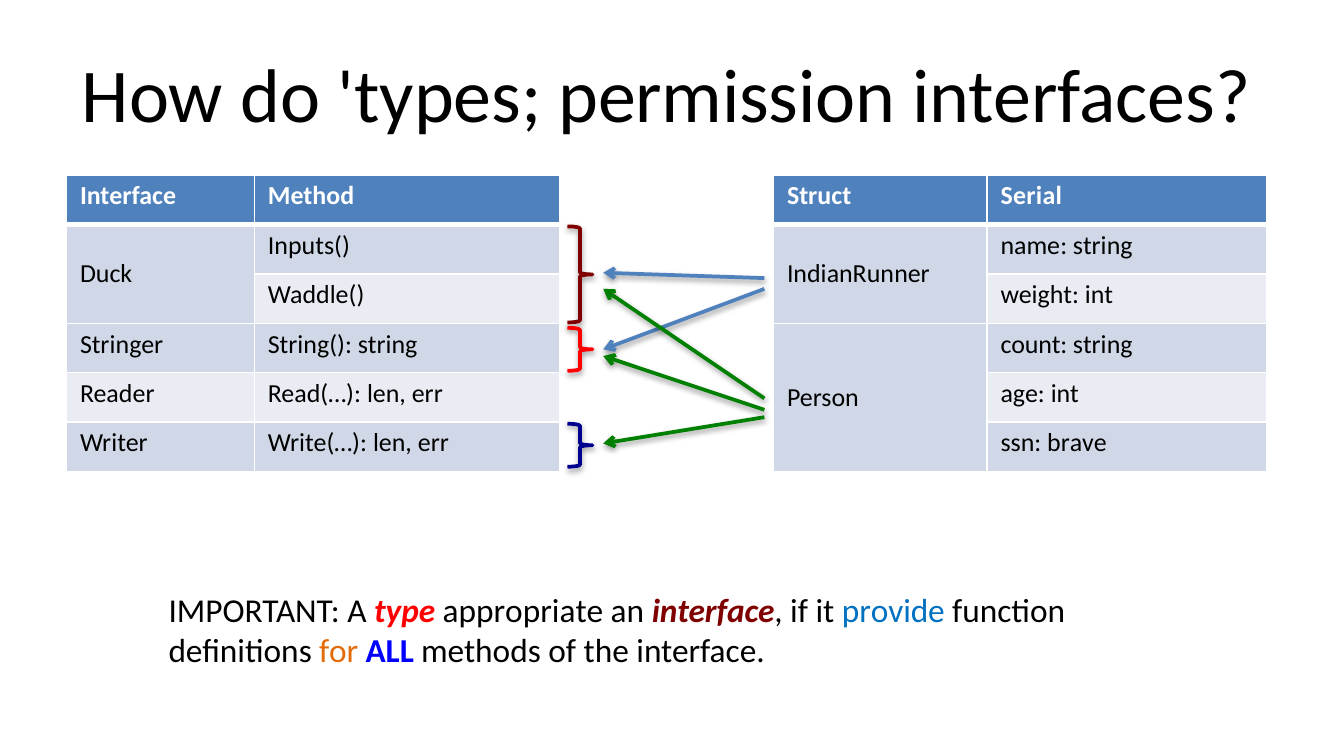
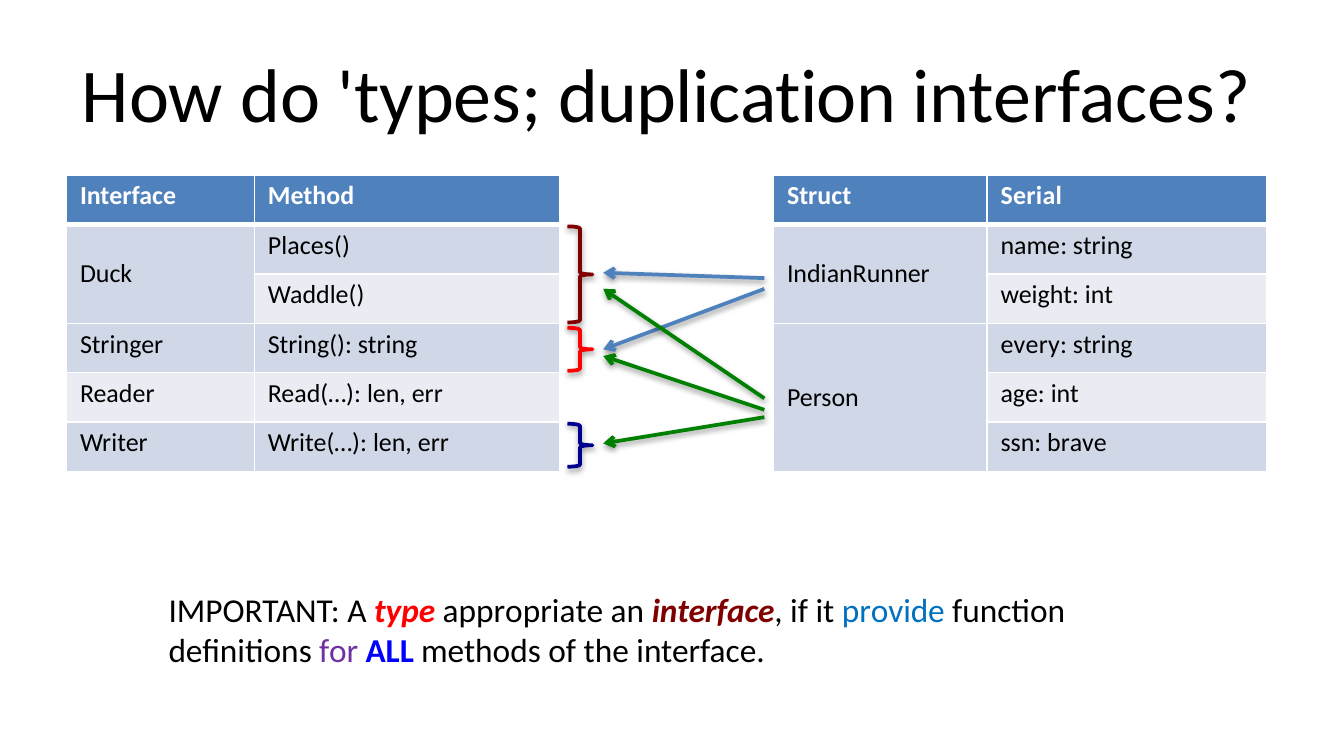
permission: permission -> duplication (727, 98)
Inputs(: Inputs( -> Places( (309, 246)
count: count -> every (1034, 344)
for colour: orange -> purple (339, 651)
